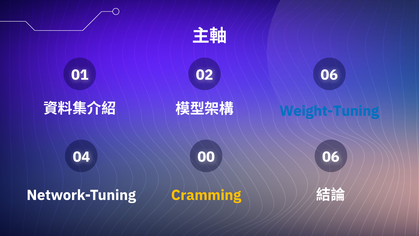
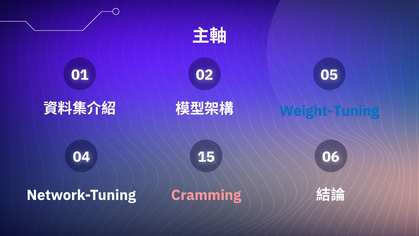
02 06: 06 -> 05 (329, 75)
00: 00 -> 15 (206, 157)
Cramming colour: yellow -> pink (206, 195)
